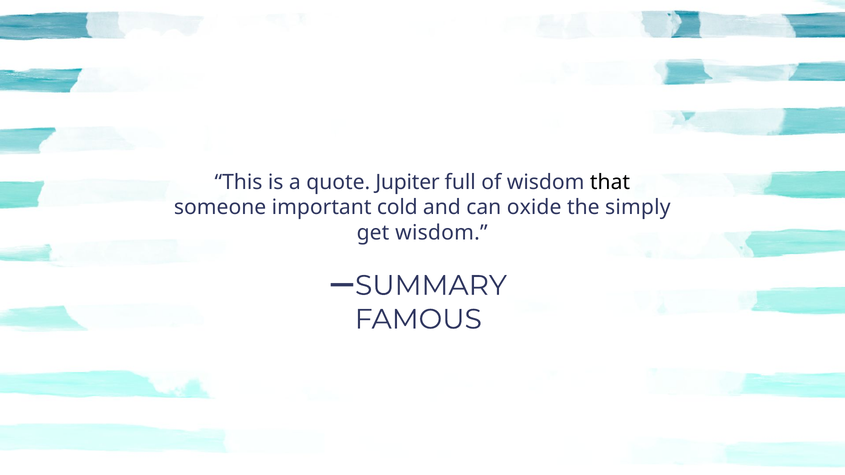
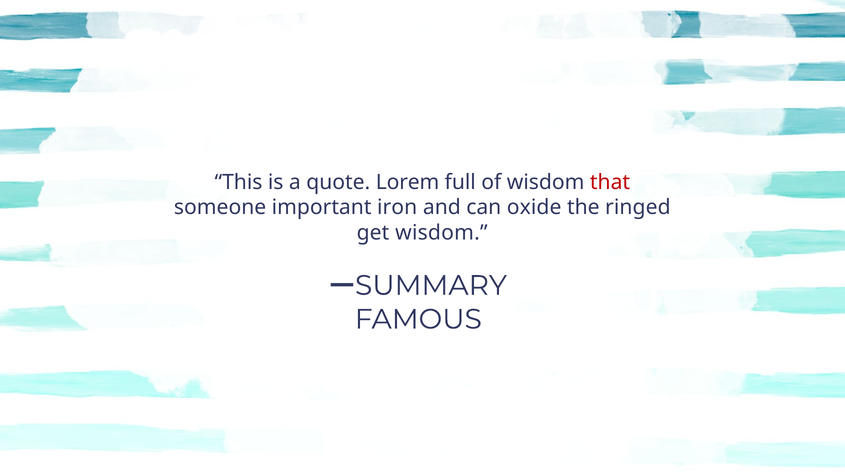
Jupiter: Jupiter -> Lorem (408, 182)
that colour: black -> red (610, 182)
cold: cold -> iron (397, 208)
simply: simply -> ringed (638, 208)
